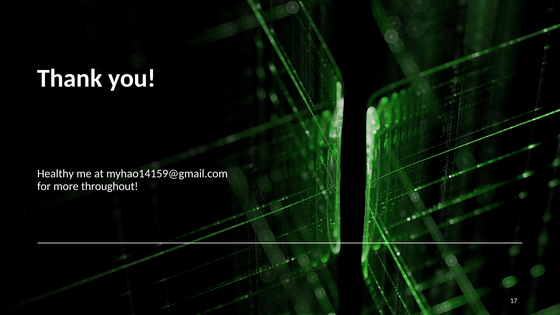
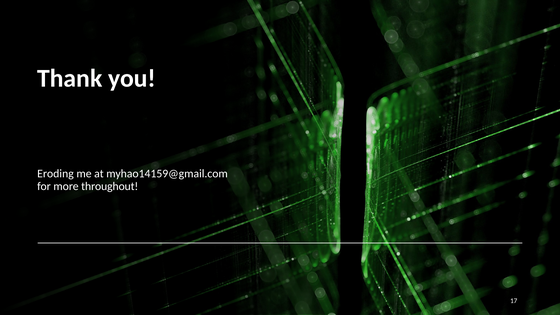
Healthy: Healthy -> Eroding (55, 174)
